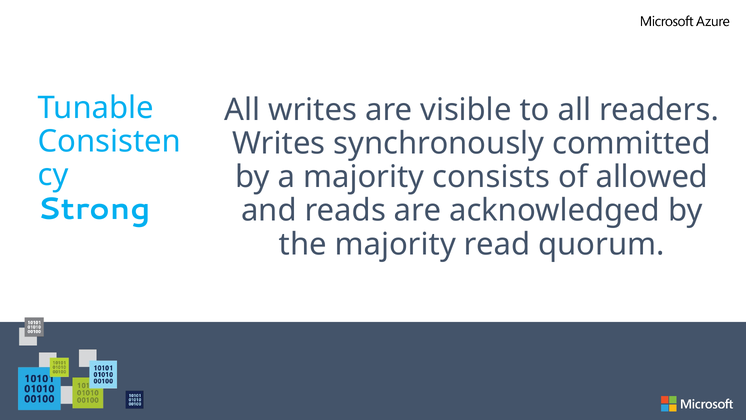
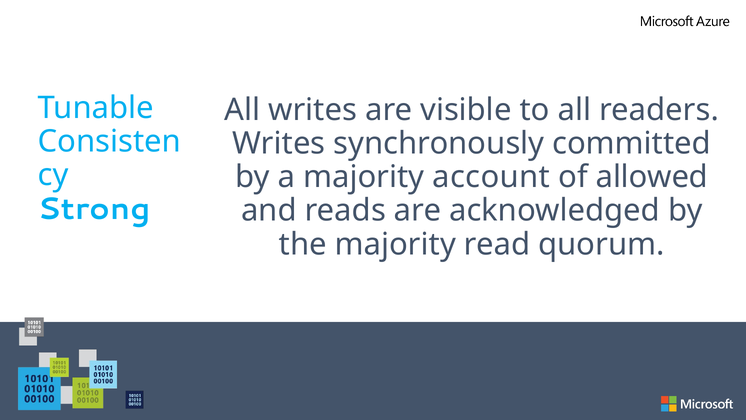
consists: consists -> account (491, 177)
